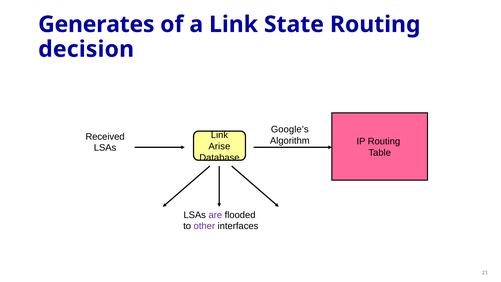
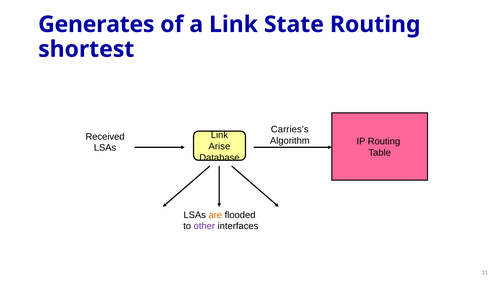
decision: decision -> shortest (86, 49)
Google’s: Google’s -> Carries’s (290, 129)
are colour: purple -> orange (215, 215)
